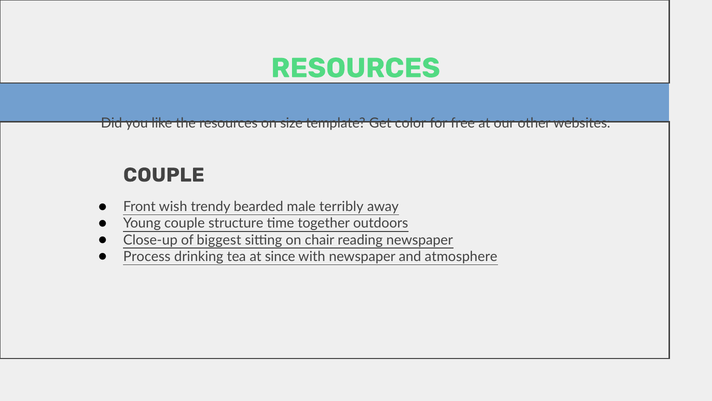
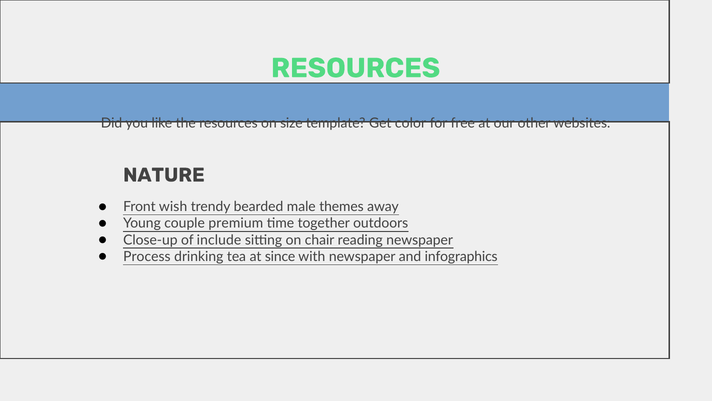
COUPLE: COUPLE -> NATURE (164, 175)
terribly: terribly -> themes (341, 206)
structure: structure -> premium (236, 223)
biggest: biggest -> include (219, 240)
atmosphere: atmosphere -> infographics (461, 256)
